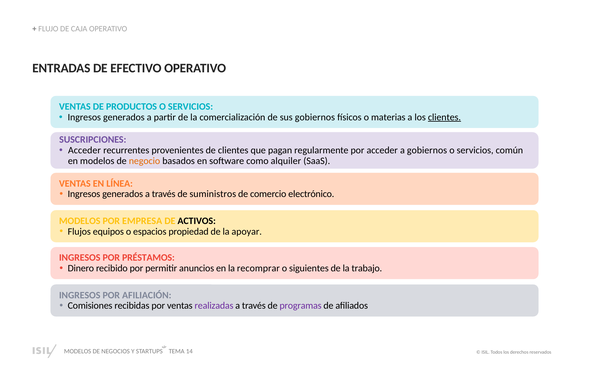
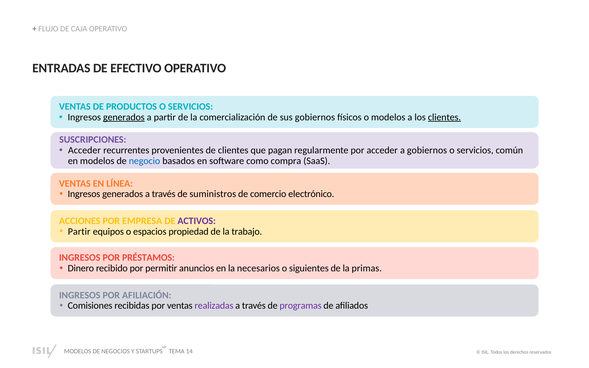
generados underline: none -> present (124, 117)
o materias: materias -> modelos (388, 117)
negocio colour: orange -> blue (144, 161)
alquiler: alquiler -> compra (286, 161)
MODELOS: MODELOS -> ACCIONES (80, 221)
ACTIVOS colour: black -> purple (197, 221)
Flujos: Flujos -> Partir (79, 232)
apoyar: apoyar -> trabajo (247, 232)
recomprar: recomprar -> necesarios (258, 268)
trabajo: trabajo -> primas (367, 268)
